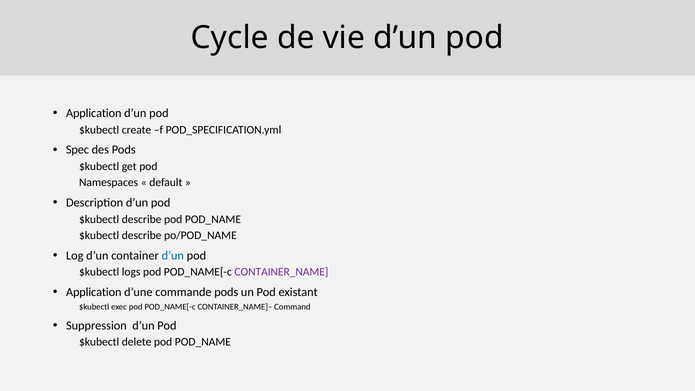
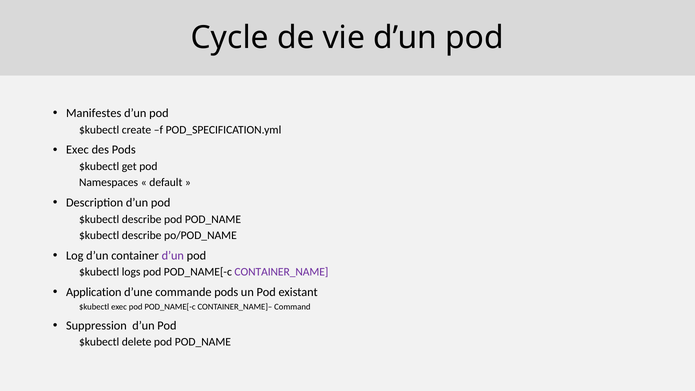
Application: Application -> Manifestes (94, 113)
Spec: Spec -> Exec (77, 150)
d’un colour: blue -> purple (173, 255)
